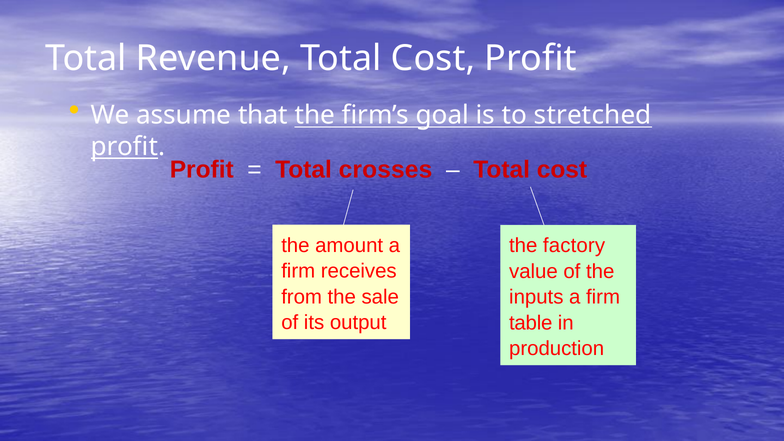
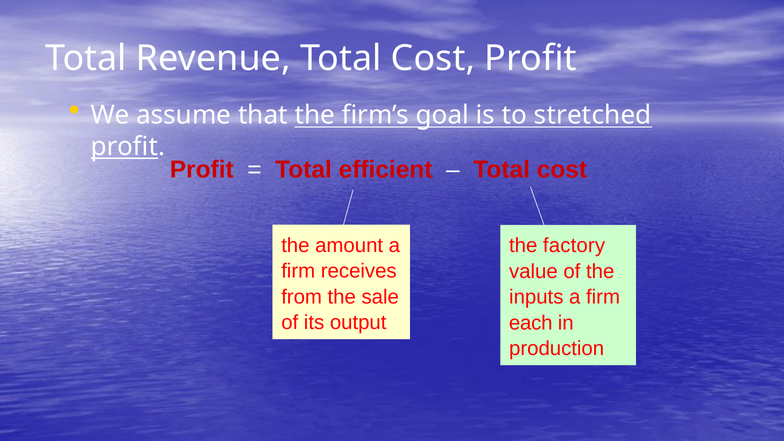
crosses: crosses -> efficient (386, 170)
table: table -> each (531, 323)
